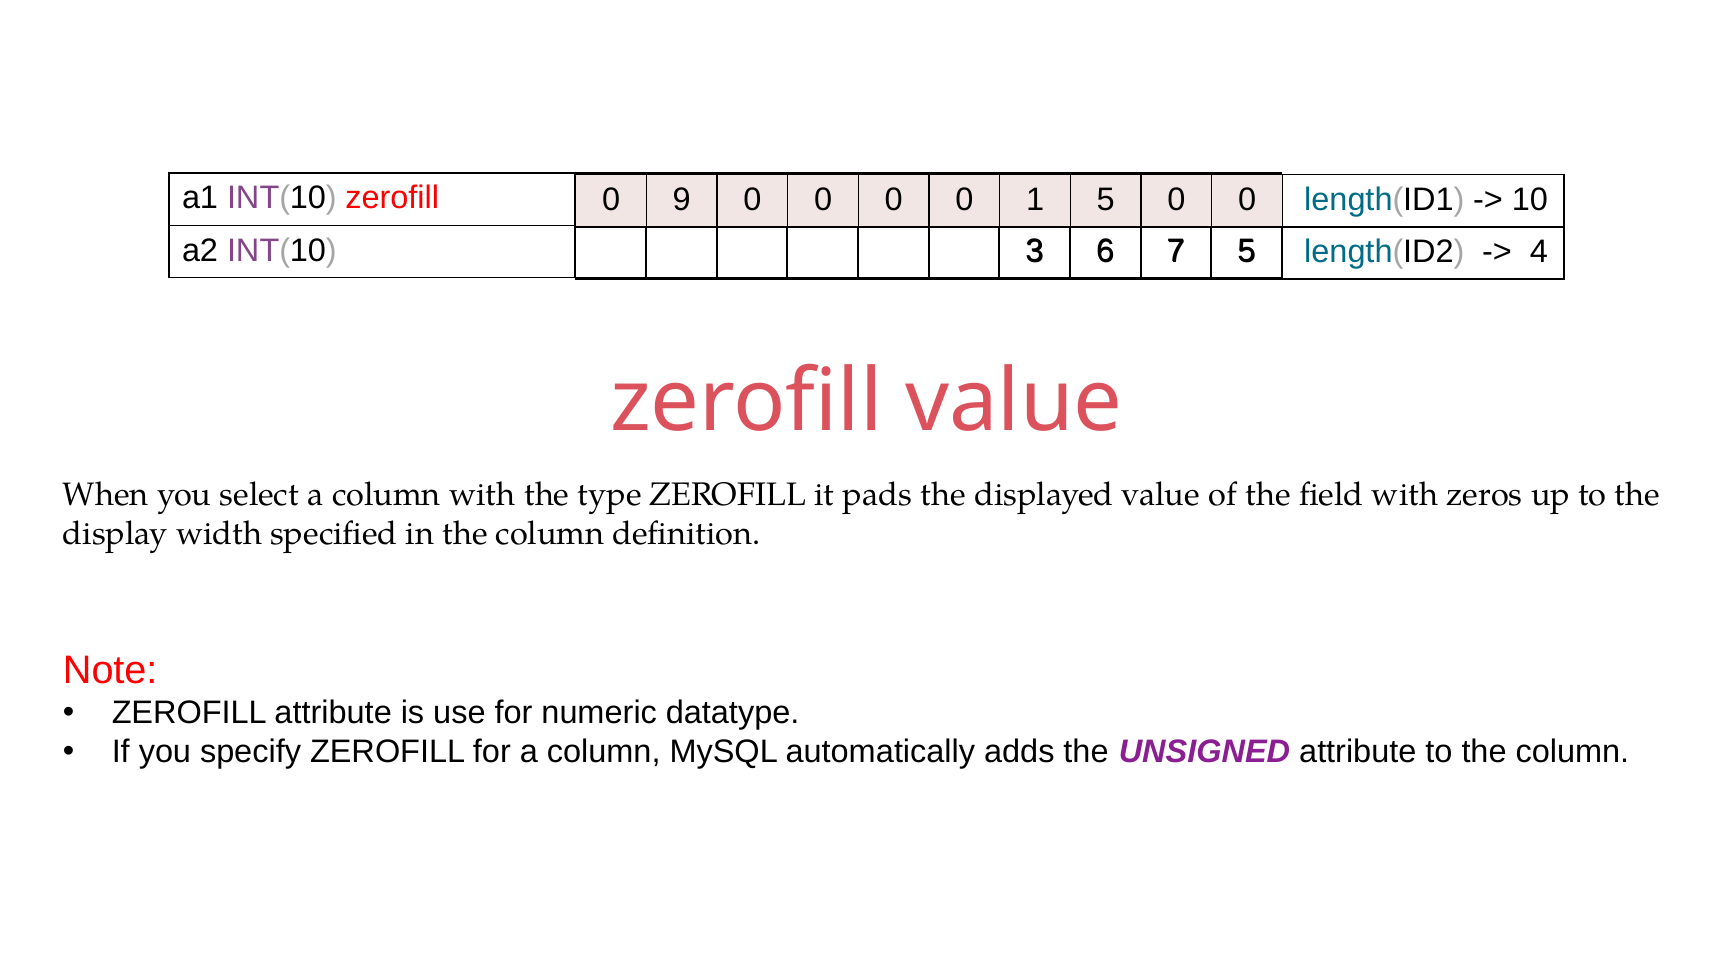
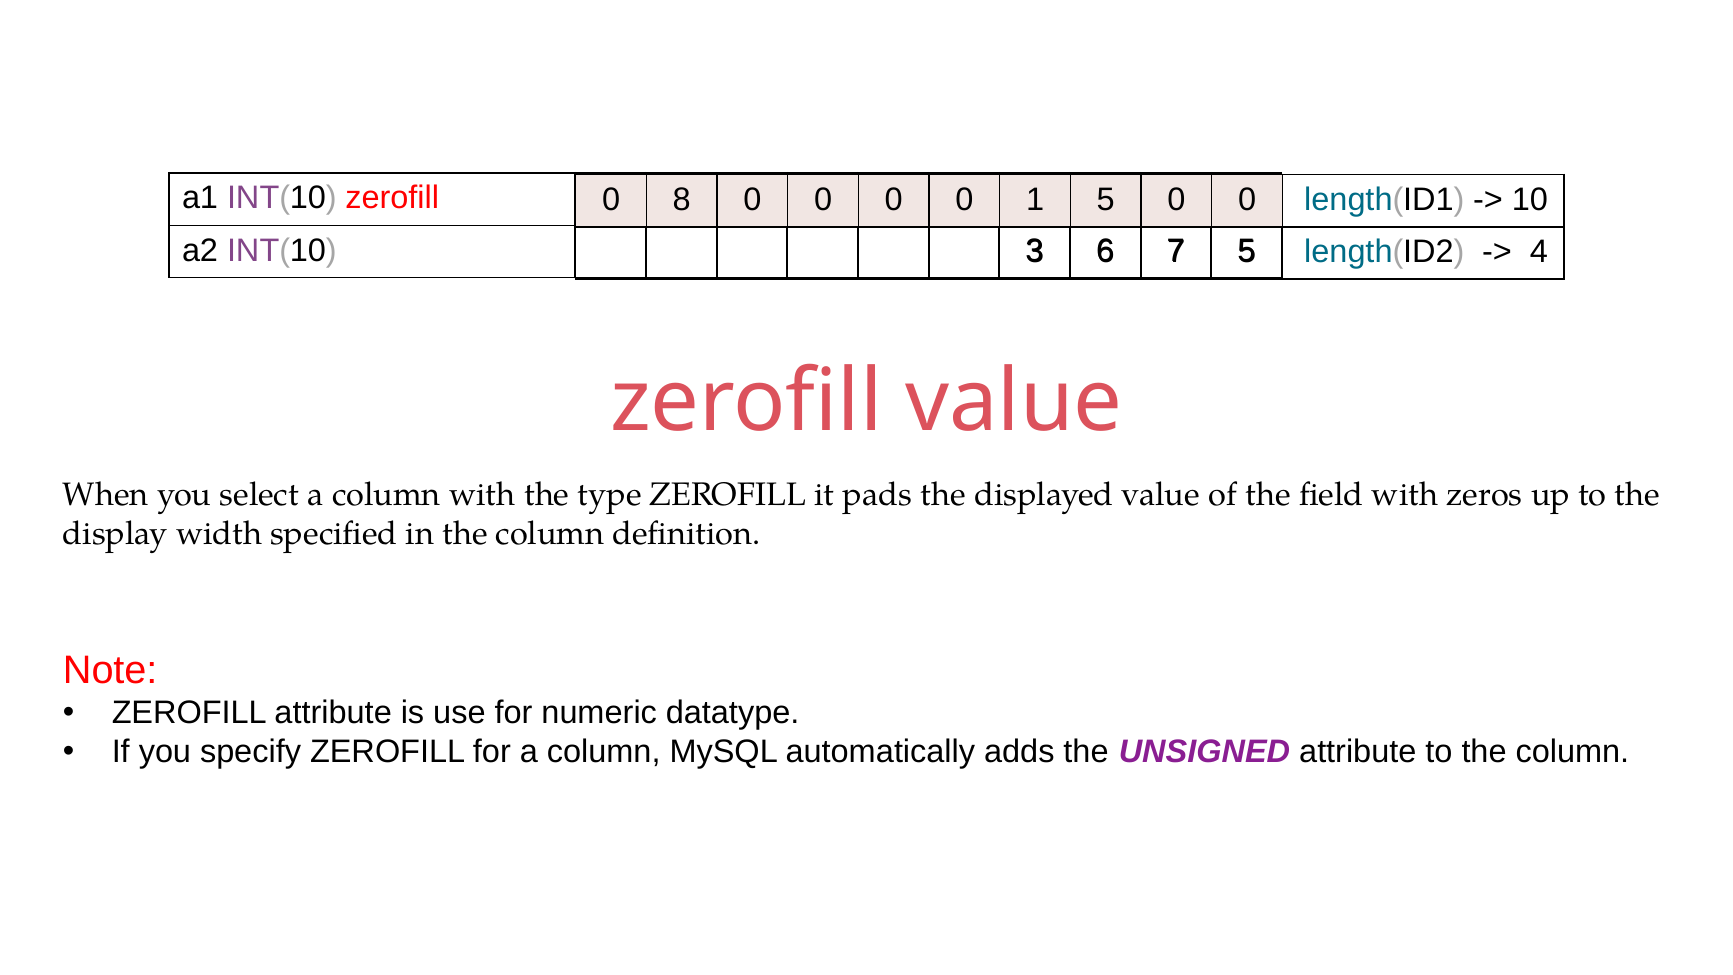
9: 9 -> 8 (682, 199)
